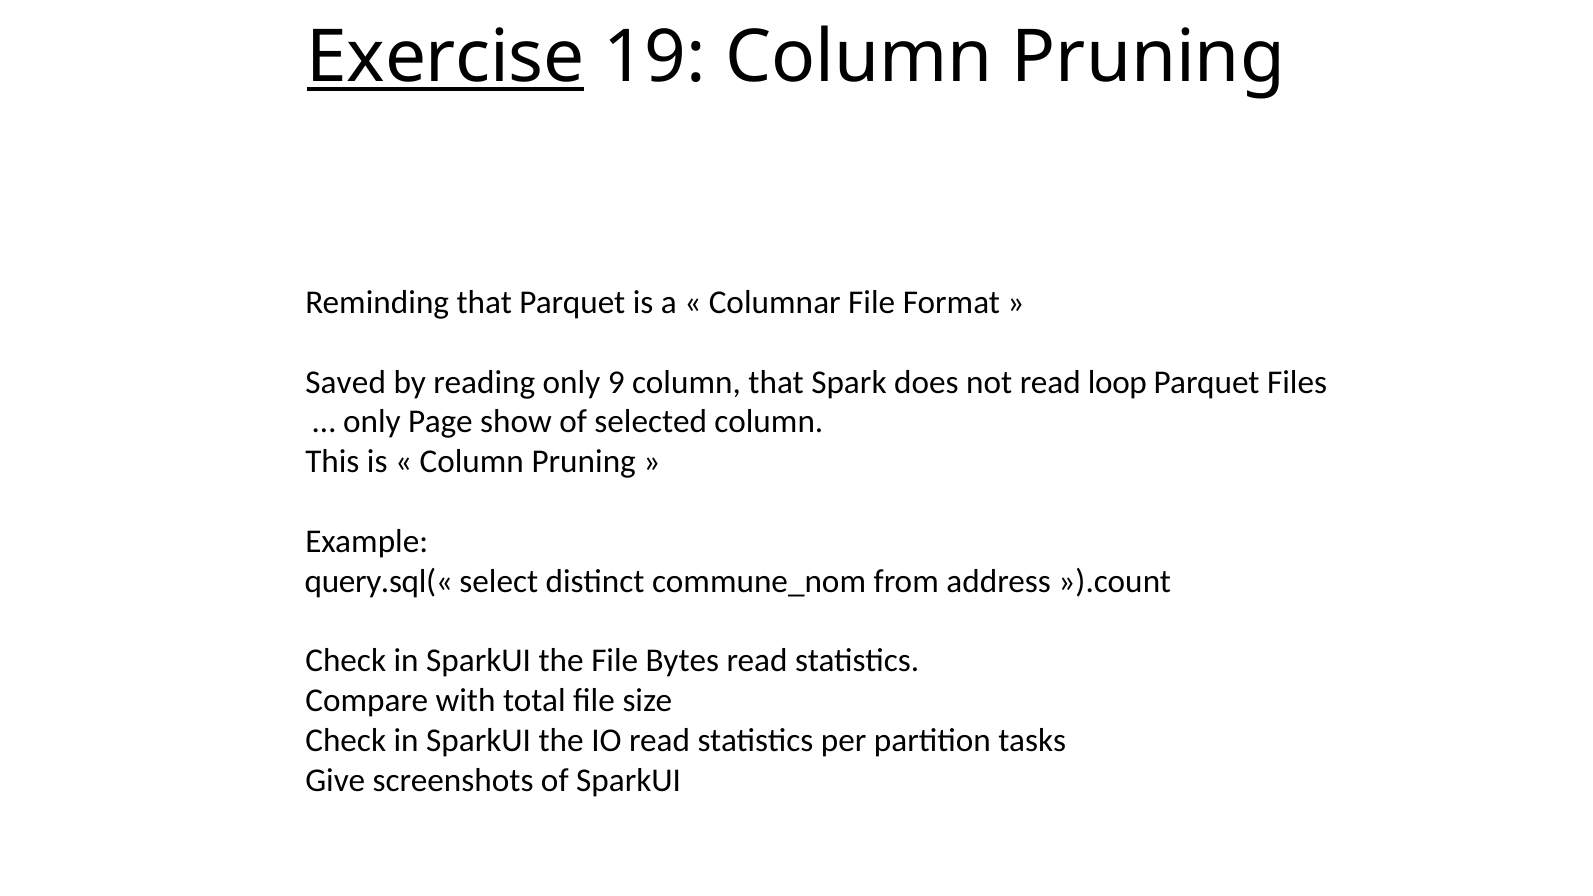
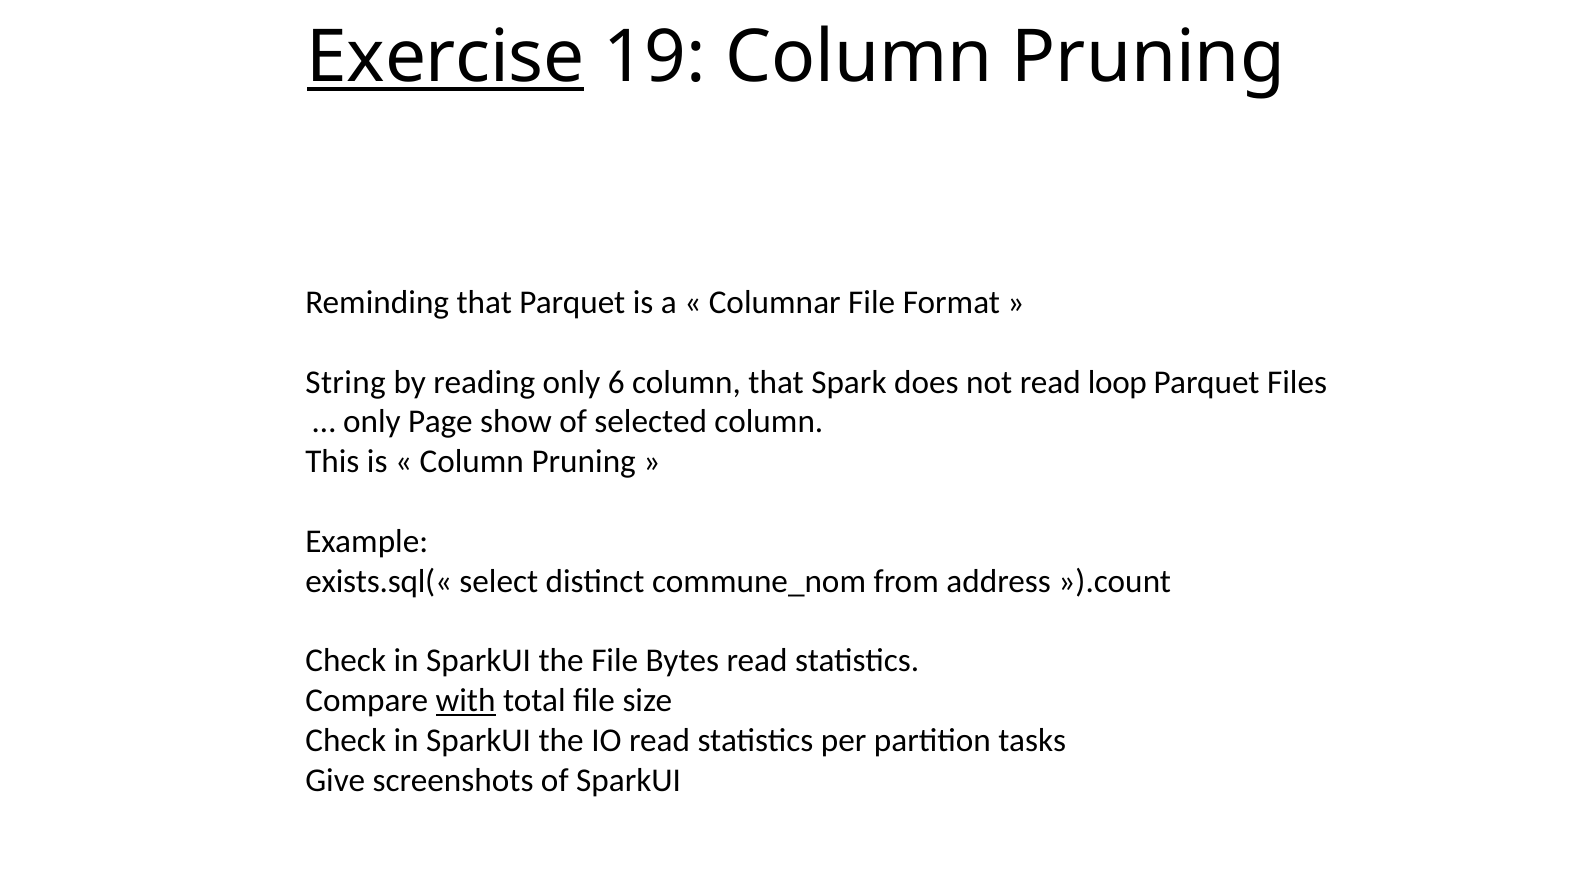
Saved: Saved -> String (346, 382)
9: 9 -> 6 (616, 382)
query.sql(«: query.sql(« -> exists.sql(« (379, 581)
with underline: none -> present (466, 701)
